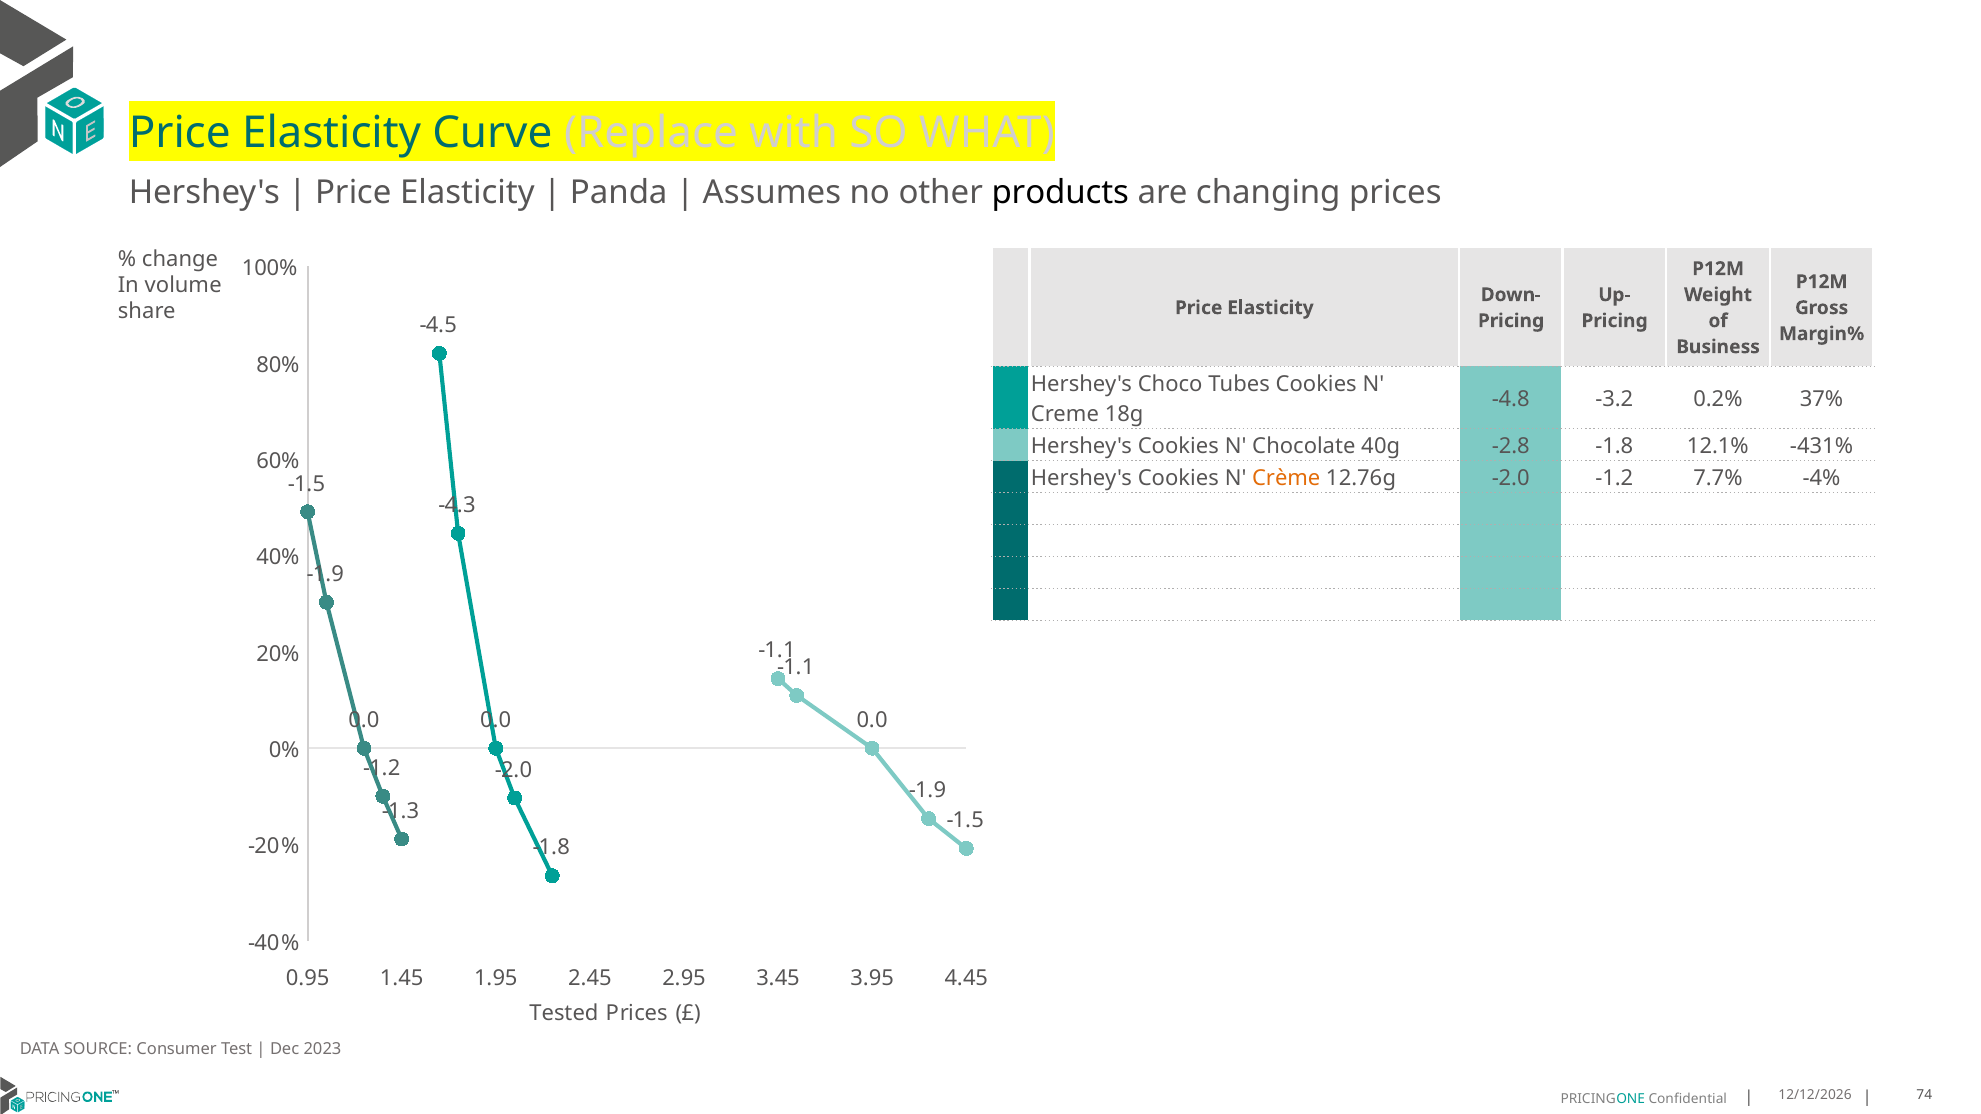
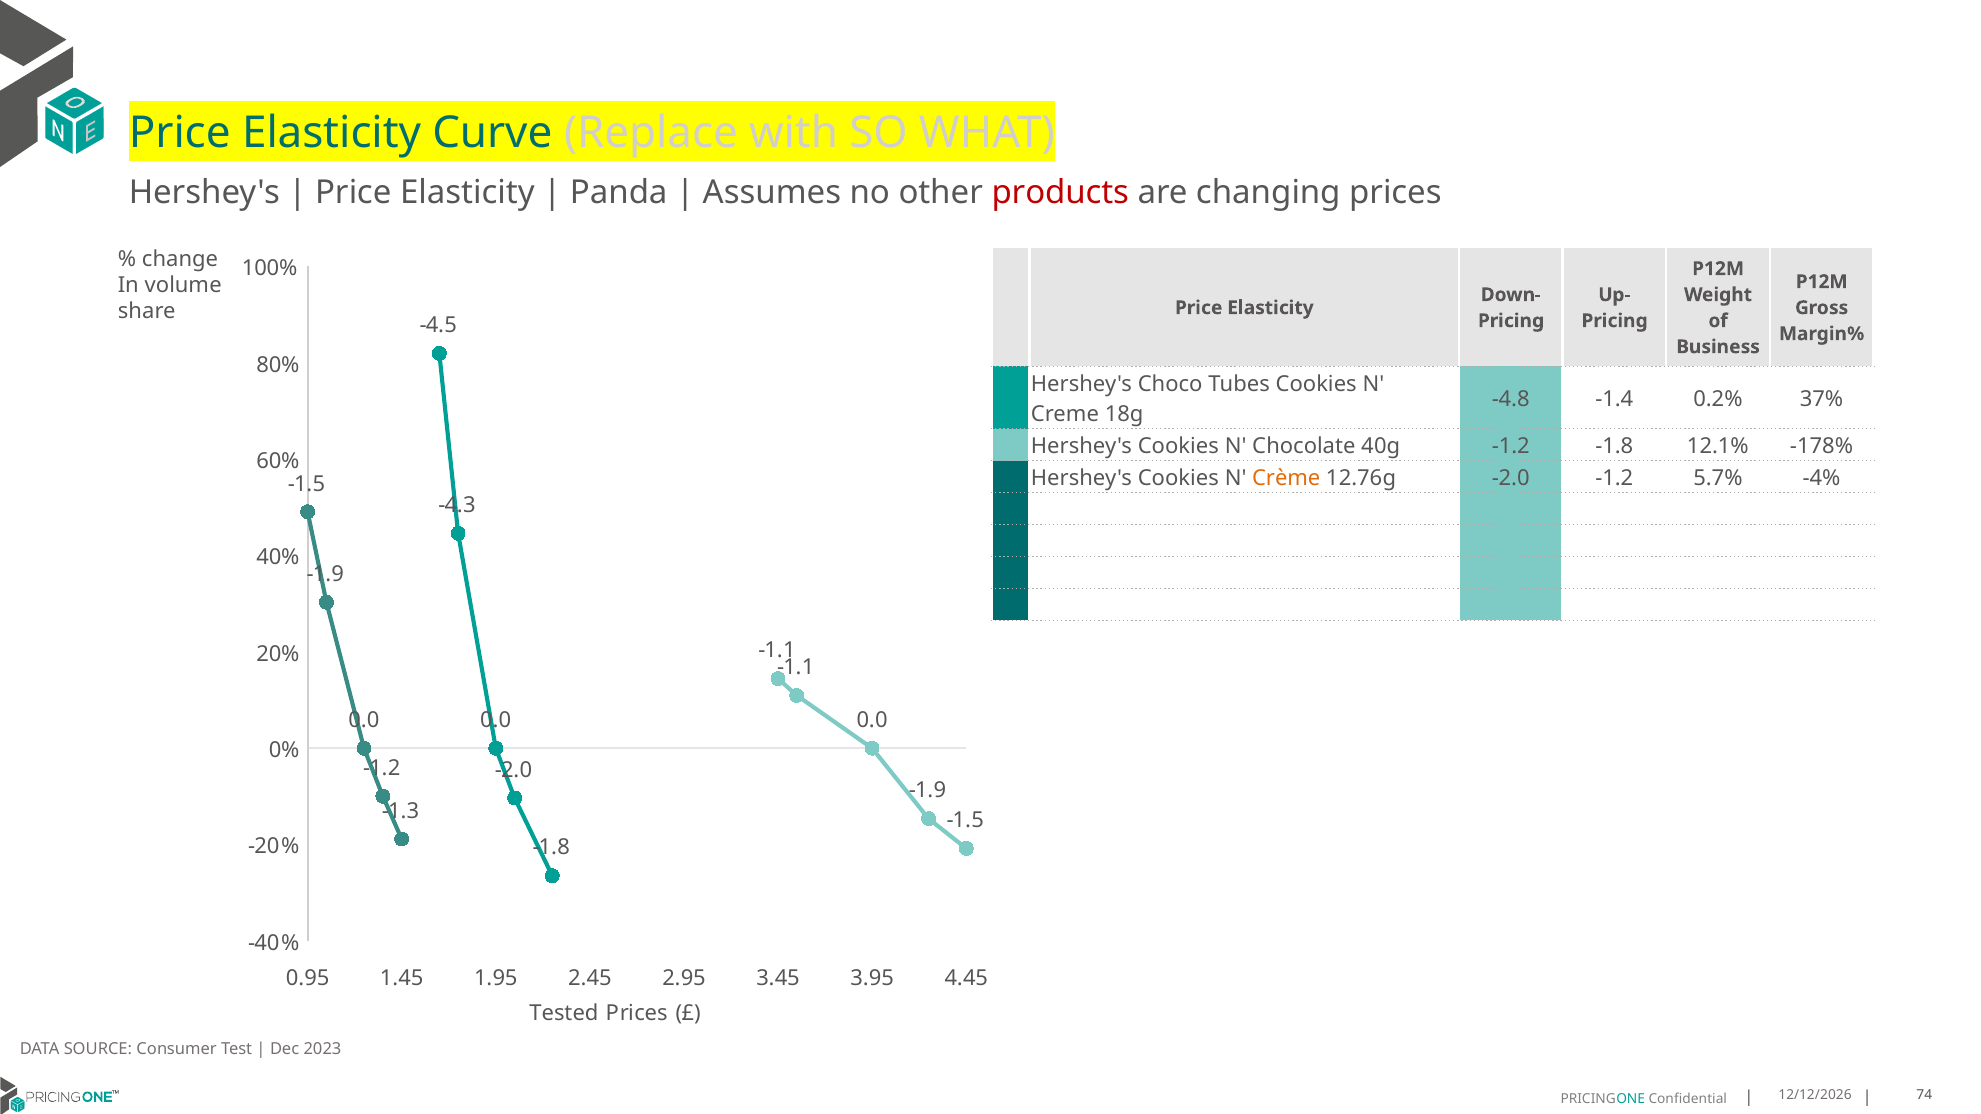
products colour: black -> red (1060, 193)
-3.2: -3.2 -> -1.4 (1614, 399)
40g -2.8: -2.8 -> -1.2 (1511, 446)
-431%: -431% -> -178% (1821, 446)
7.7%: 7.7% -> 5.7% (1718, 478)
